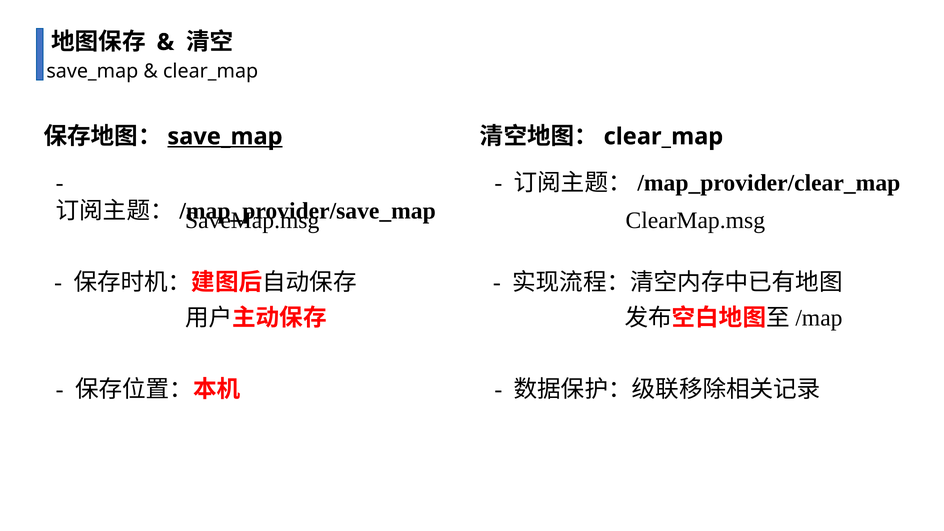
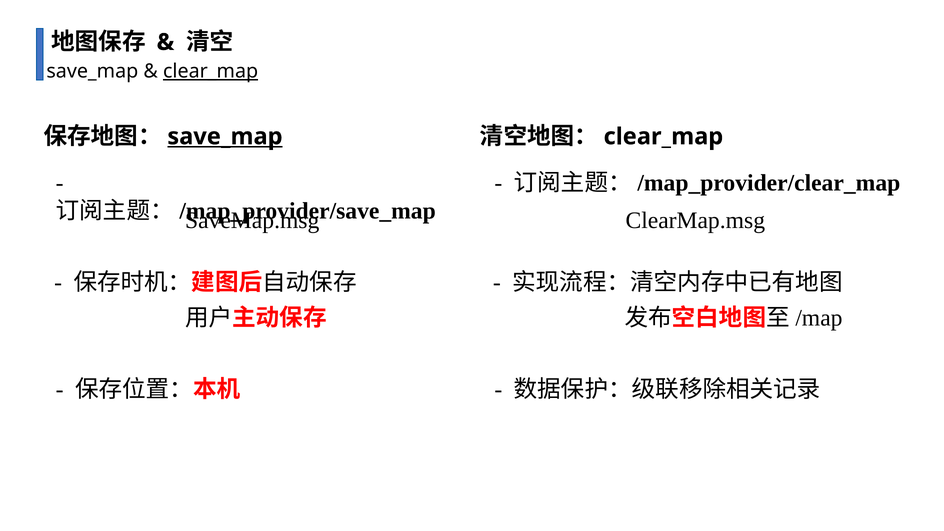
clear_map underline: none -> present (211, 71)
